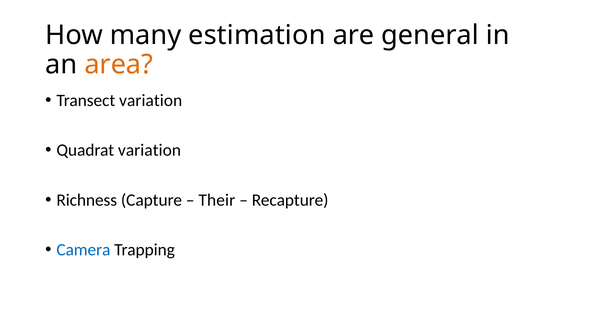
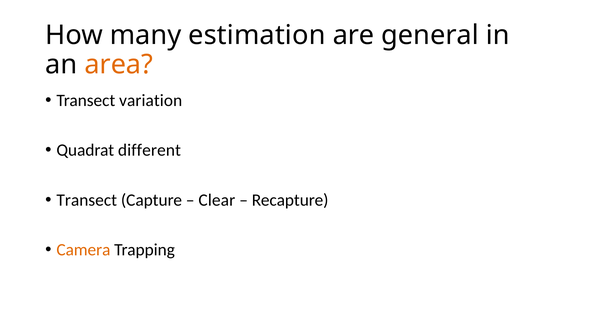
Quadrat variation: variation -> different (149, 150)
Richness: Richness -> Transect (87, 200)
Their: Their -> Clear (217, 200)
Camera colour: blue -> orange (83, 250)
